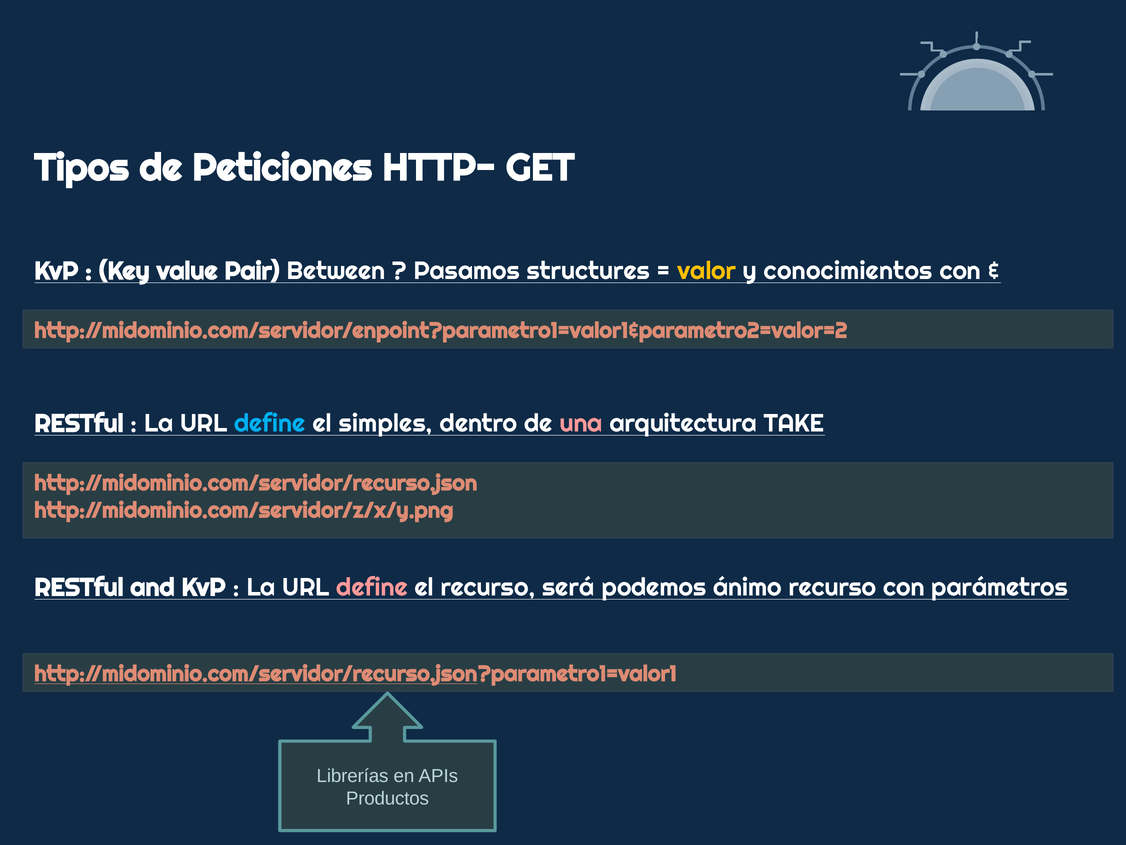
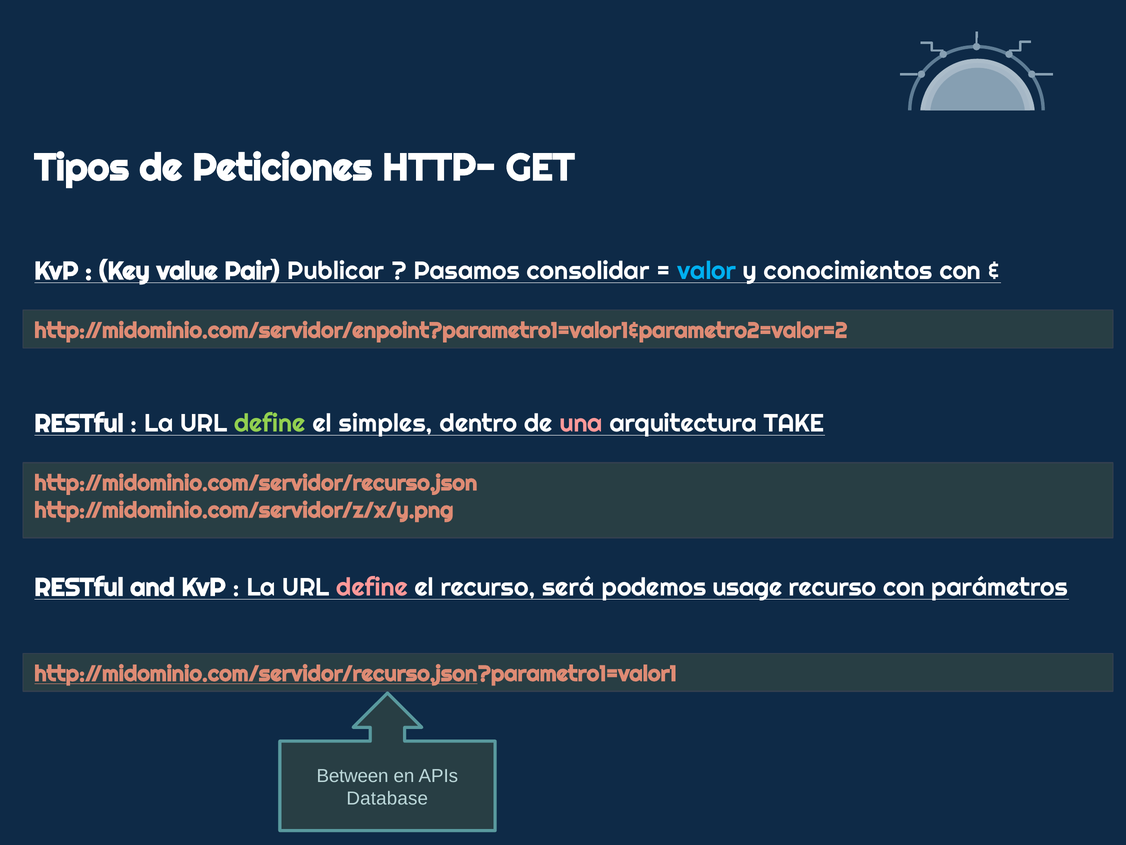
Between: Between -> Publicar (336, 271)
structures: structures -> consolidar (588, 271)
valor colour: yellow -> light blue (707, 271)
define colour: light blue -> light green (270, 423)
ánimo: ánimo -> usage (747, 587)
Librerías: Librerías -> Between (353, 775)
Productos: Productos -> Database (387, 798)
